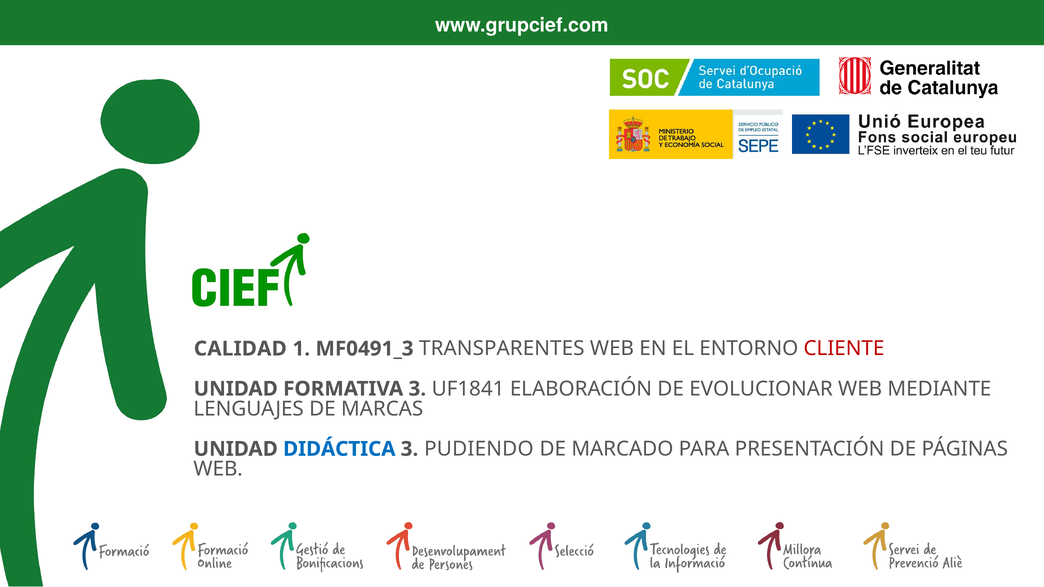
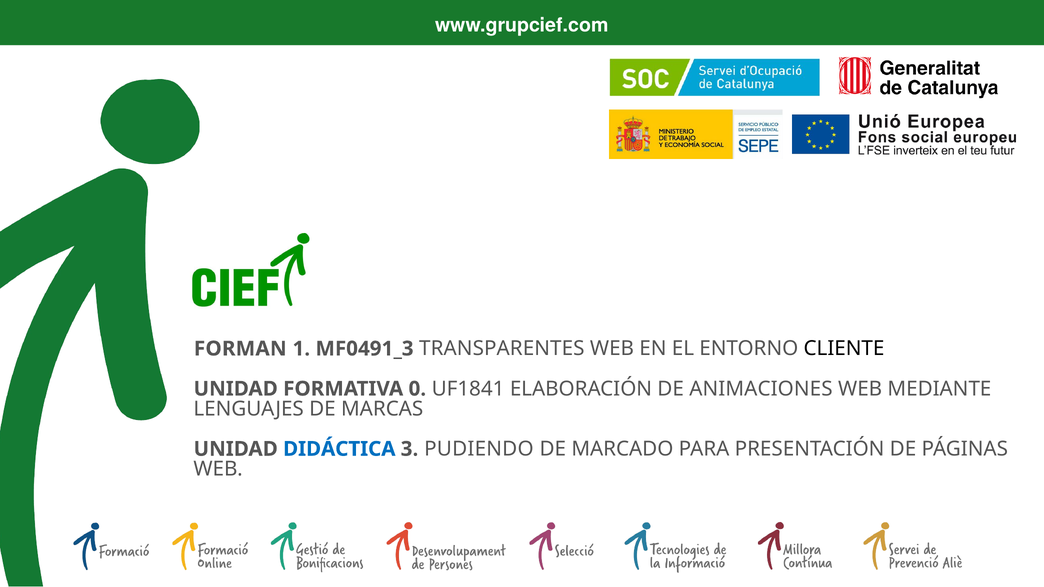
CALIDAD: CALIDAD -> FORMAN (240, 349)
CLIENTE colour: red -> black (844, 349)
FORMATIVA 3: 3 -> 0 (417, 389)
EVOLUCIONAR: EVOLUCIONAR -> ANIMACIONES (761, 389)
